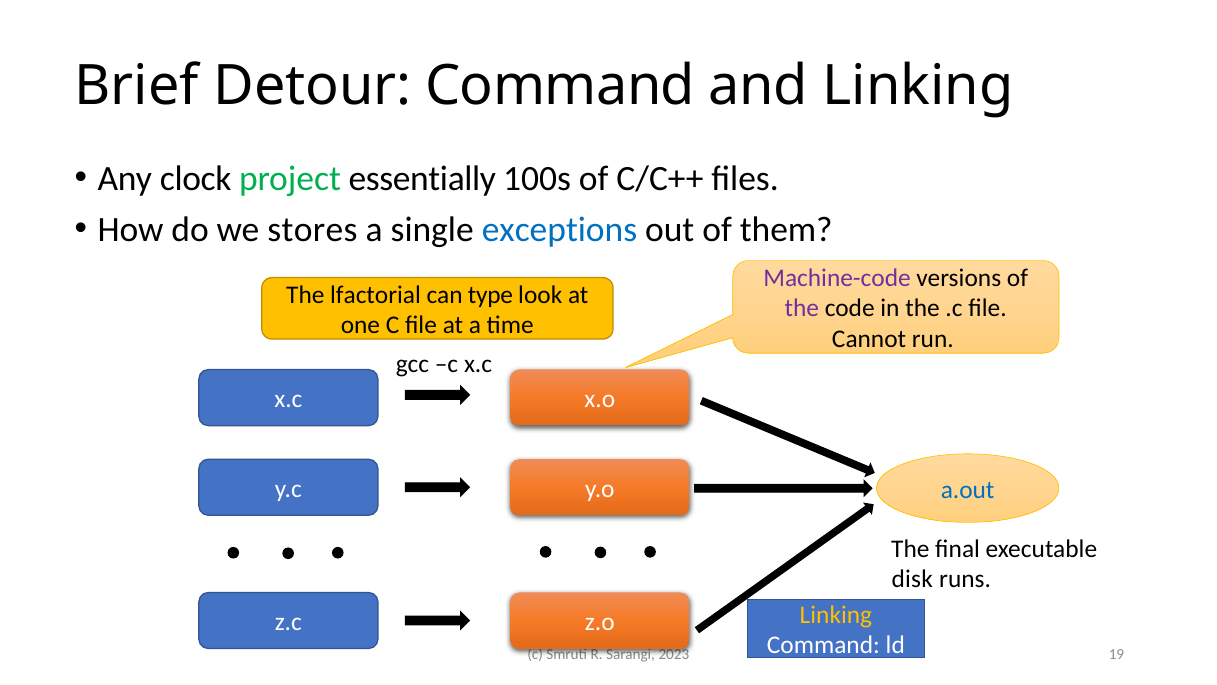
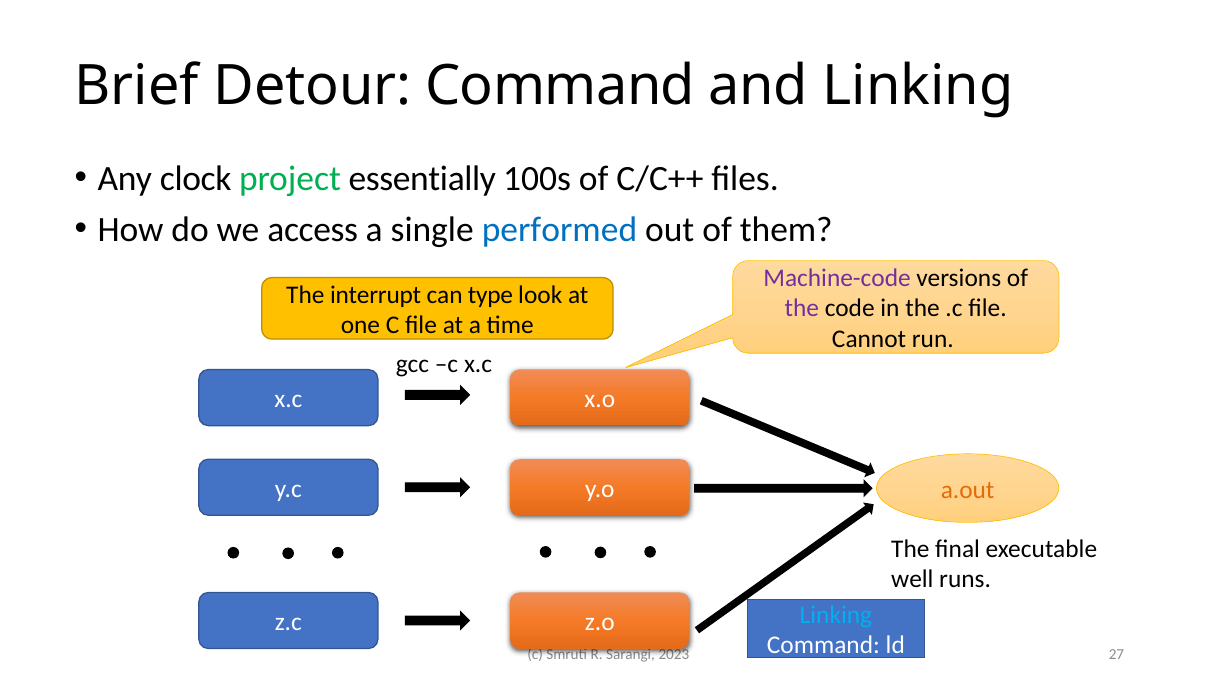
stores: stores -> access (313, 229)
exceptions: exceptions -> performed (559, 229)
lfactorial: lfactorial -> interrupt (376, 295)
a.out colour: blue -> orange (968, 490)
disk: disk -> well (912, 579)
Linking colour: yellow -> light blue (836, 615)
19: 19 -> 27 (1116, 654)
